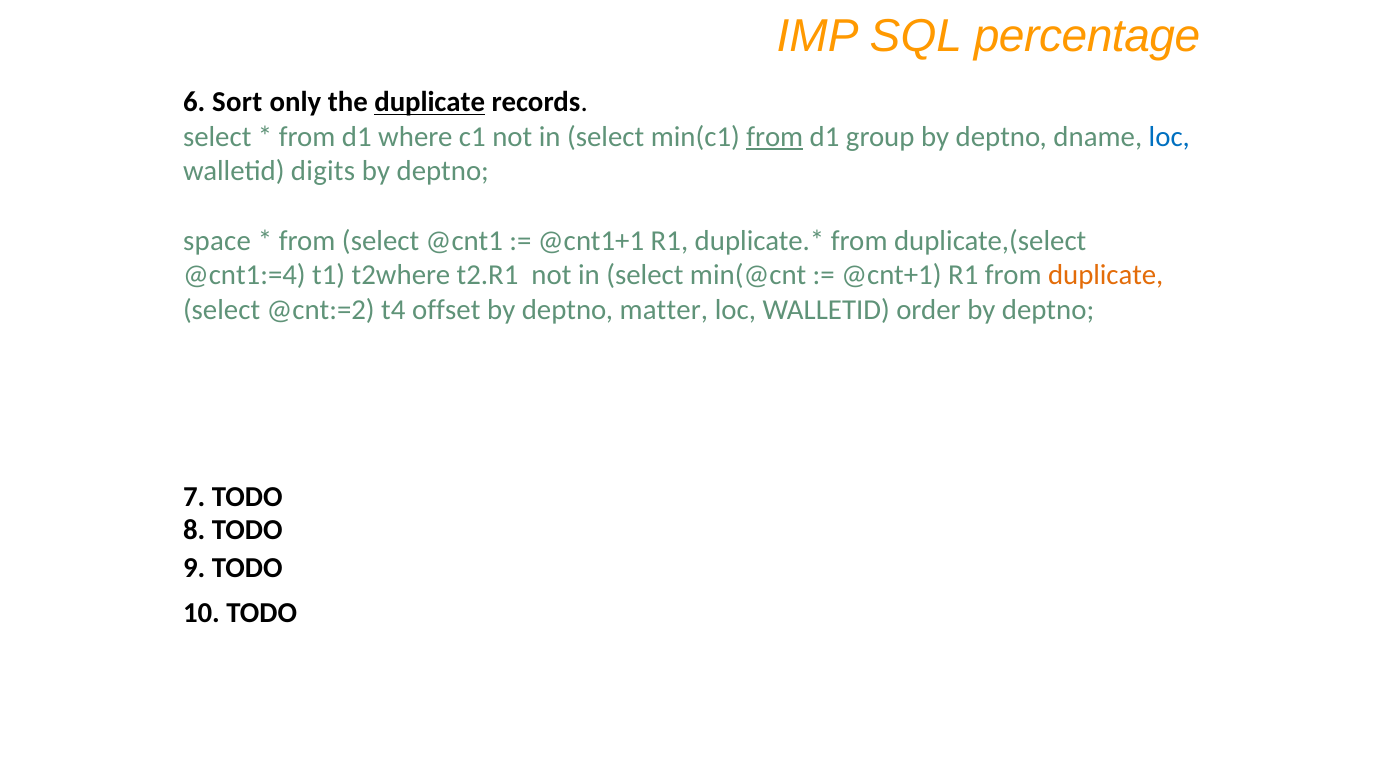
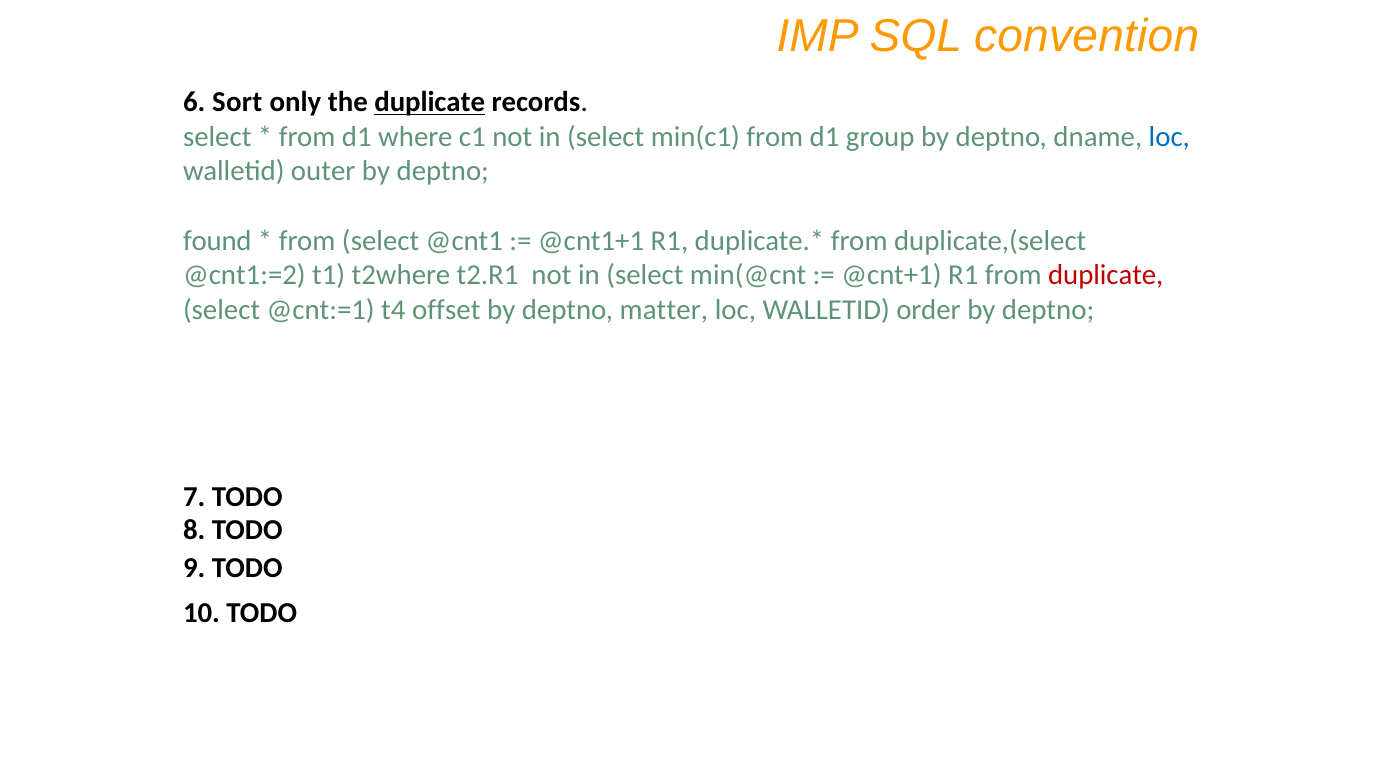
percentage: percentage -> convention (1087, 36)
from underline: present -> none (775, 137)
digits: digits -> outer (323, 171)
space: space -> found (217, 241)
@cnt1:=4: @cnt1:=4 -> @cnt1:=2 (244, 275)
duplicate colour: orange -> red (1106, 275)
@cnt:=2: @cnt:=2 -> @cnt:=1 (321, 310)
